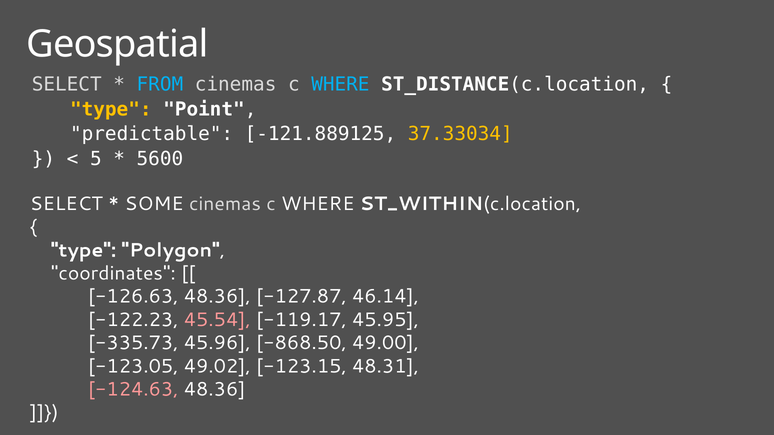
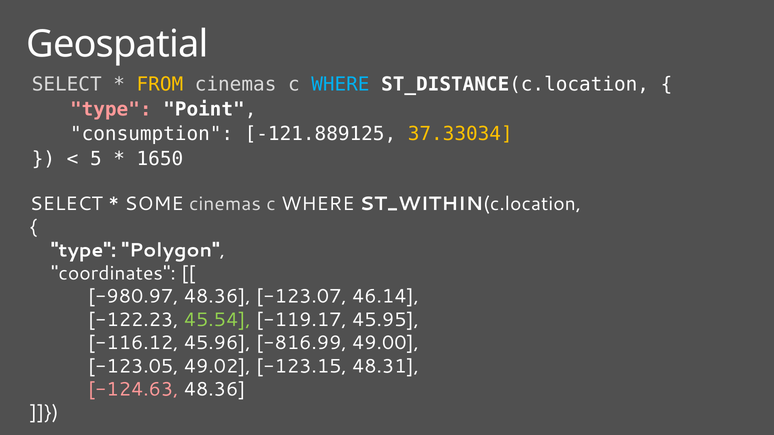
FROM colour: light blue -> yellow (160, 85)
type colour: yellow -> pink (111, 109)
predictable: predictable -> consumption (152, 134)
5600: 5600 -> 1650 (160, 159)
-126.63: -126.63 -> -980.97 (133, 297)
-127.87: -127.87 -> -123.07 (301, 297)
45.54 colour: pink -> light green (217, 320)
-335.73: -335.73 -> -116.12 (133, 343)
-868.50: -868.50 -> -816.99 (301, 343)
